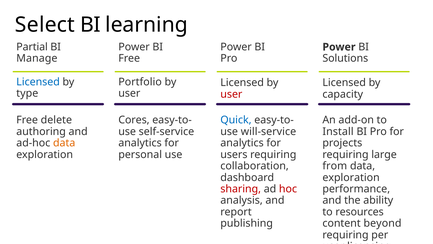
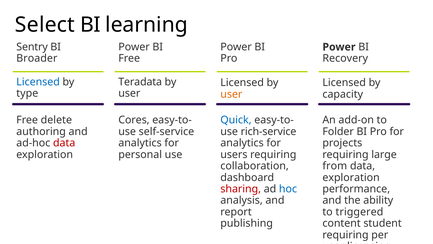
Partial: Partial -> Sentry (32, 47)
Manage: Manage -> Broader (37, 58)
Solutions: Solutions -> Recovery (345, 58)
Portfolio: Portfolio -> Teradata (140, 82)
user colour: red -> orange (231, 94)
will-service: will-service -> rich-service (269, 131)
Install: Install -> Folder (338, 131)
data colour: orange -> red (64, 143)
hoc colour: red -> blue (288, 189)
resources: resources -> triggered (359, 212)
beyond: beyond -> student (383, 223)
